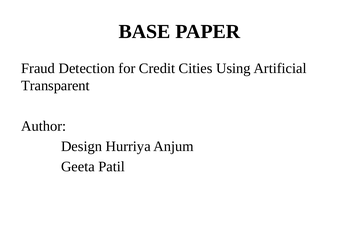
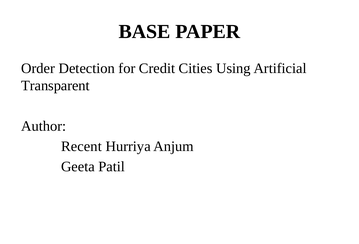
Fraud: Fraud -> Order (38, 68)
Design: Design -> Recent (81, 146)
